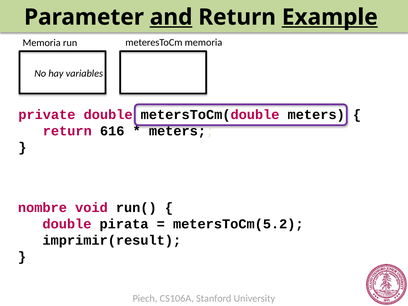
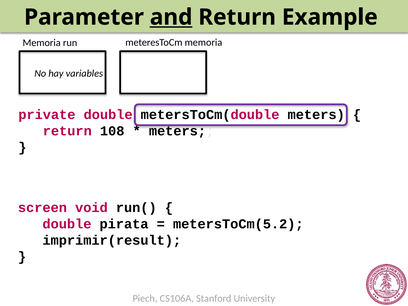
Example underline: present -> none (330, 17)
616: 616 -> 108 (112, 131)
nombre: nombre -> screen (42, 208)
